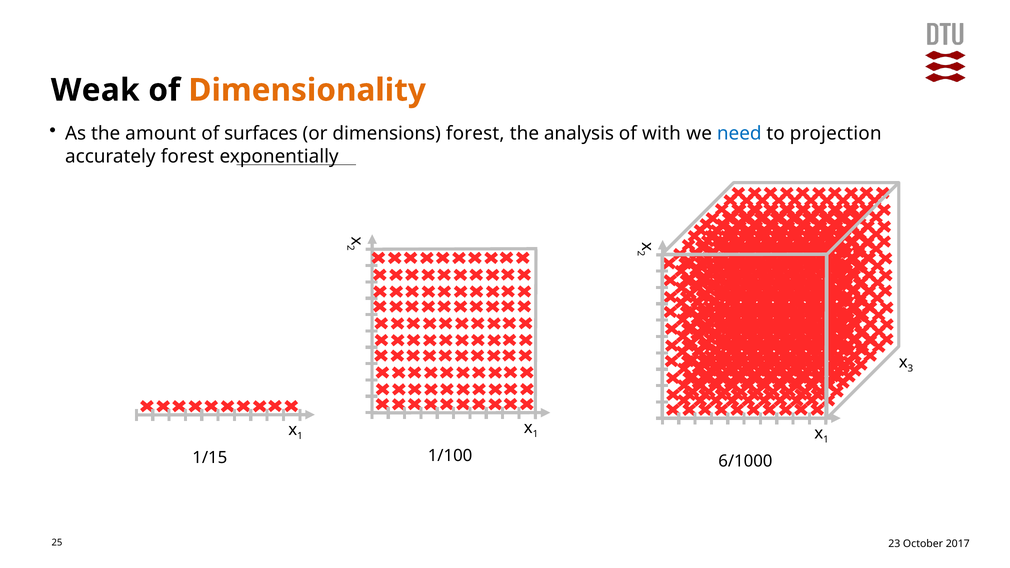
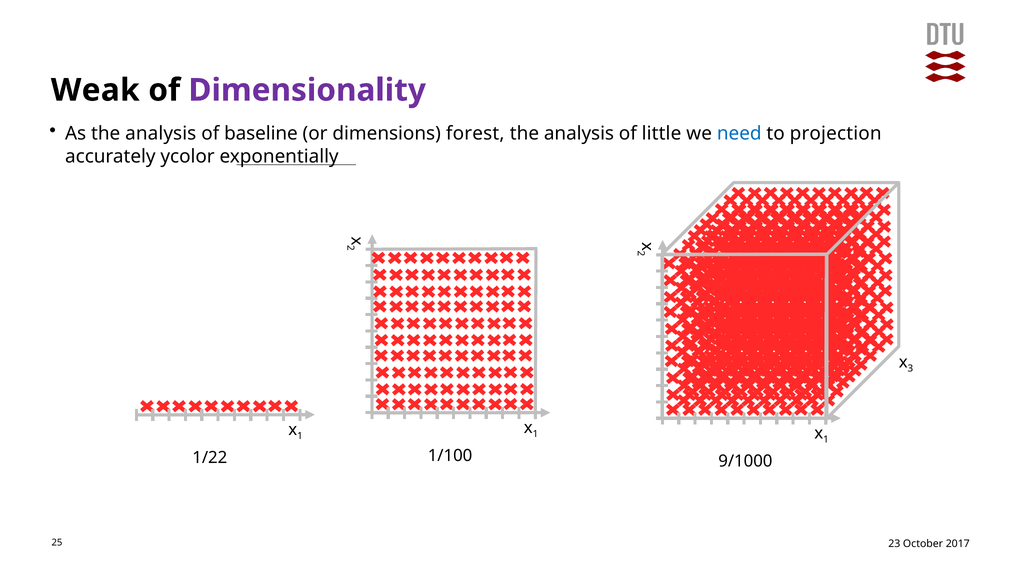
Dimensionality colour: orange -> purple (307, 90)
As the amount: amount -> analysis (161, 134)
surfaces: surfaces -> baseline (261, 134)
with: with -> little (662, 134)
accurately forest: forest -> ycolor (188, 156)
1/15: 1/15 -> 1/22 (210, 458)
6/1000: 6/1000 -> 9/1000 (745, 461)
